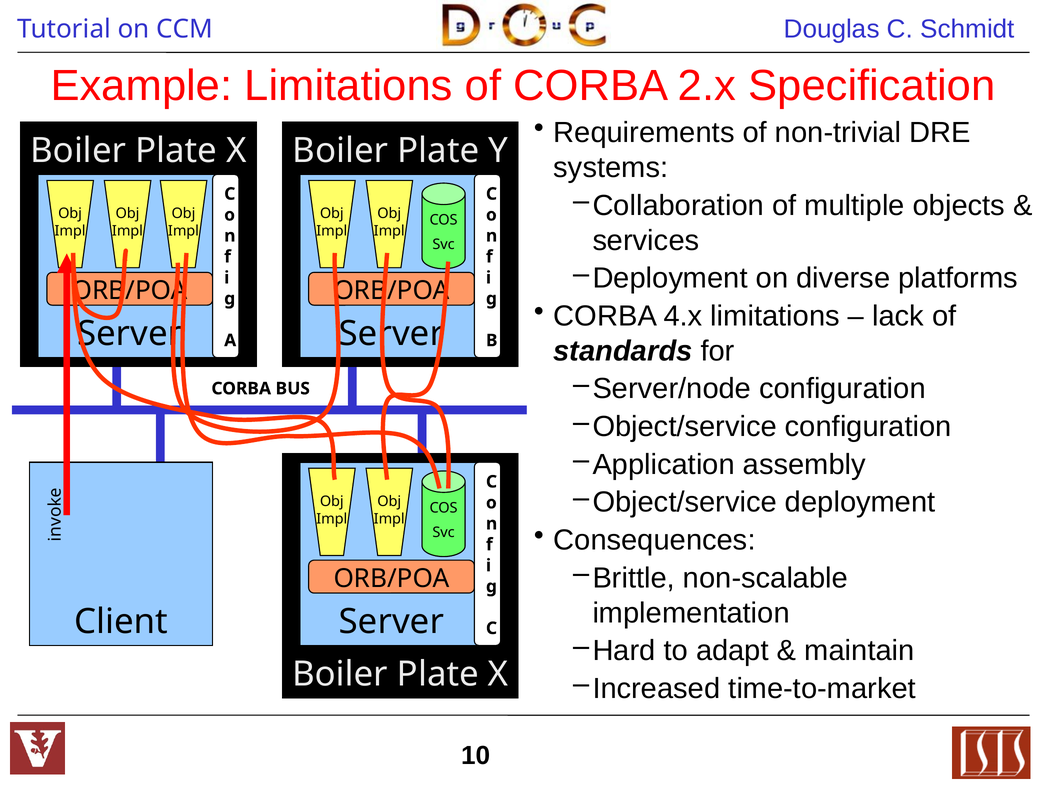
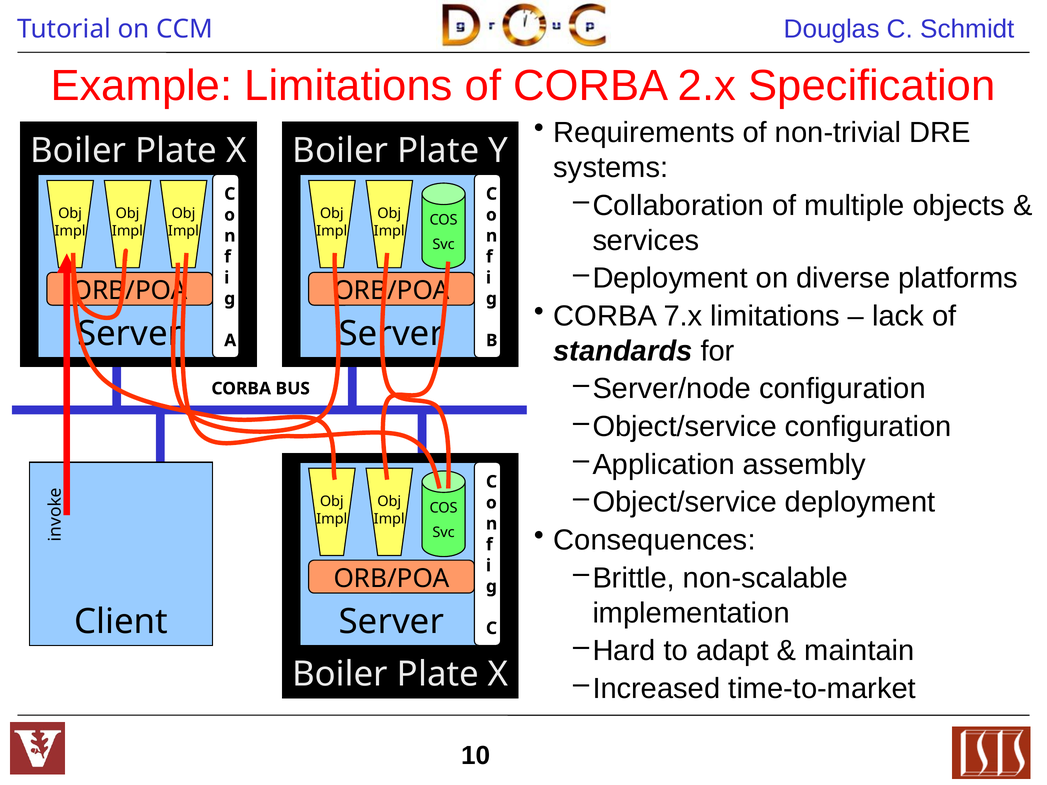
4.x: 4.x -> 7.x (683, 316)
